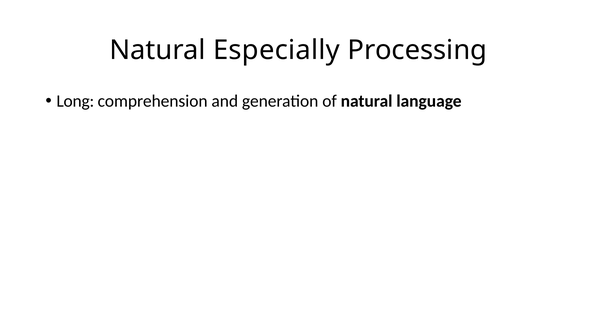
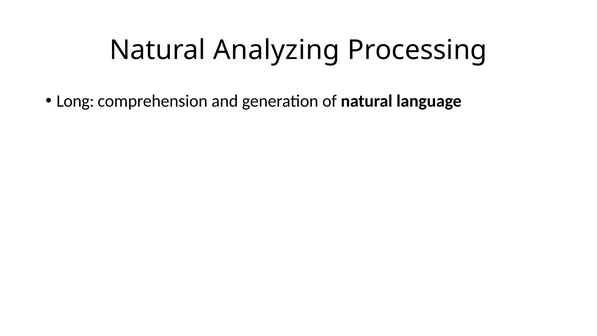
Especially: Especially -> Analyzing (276, 50)
